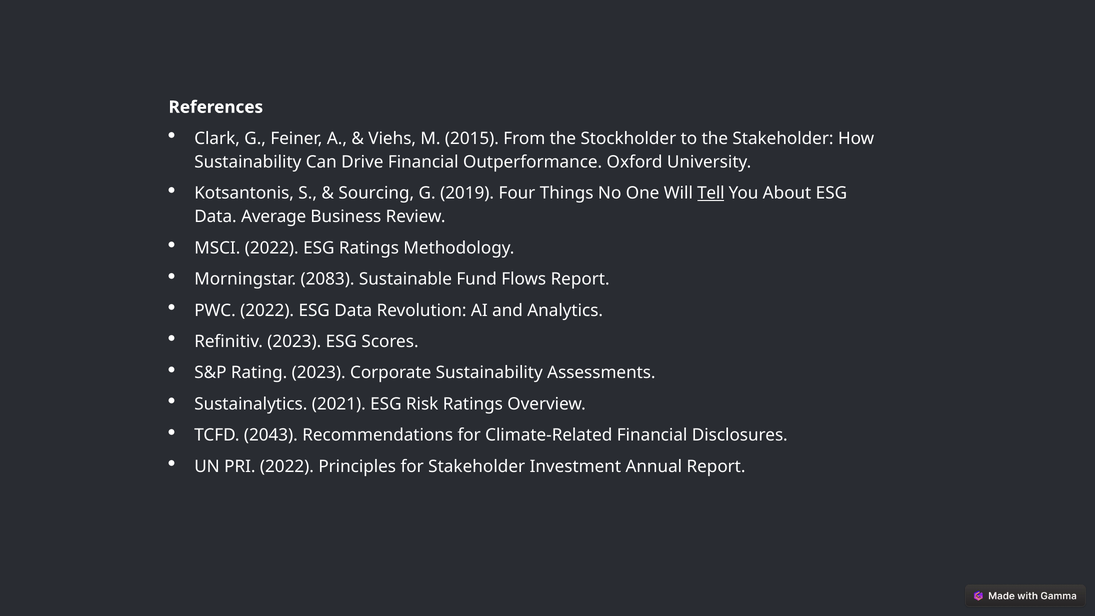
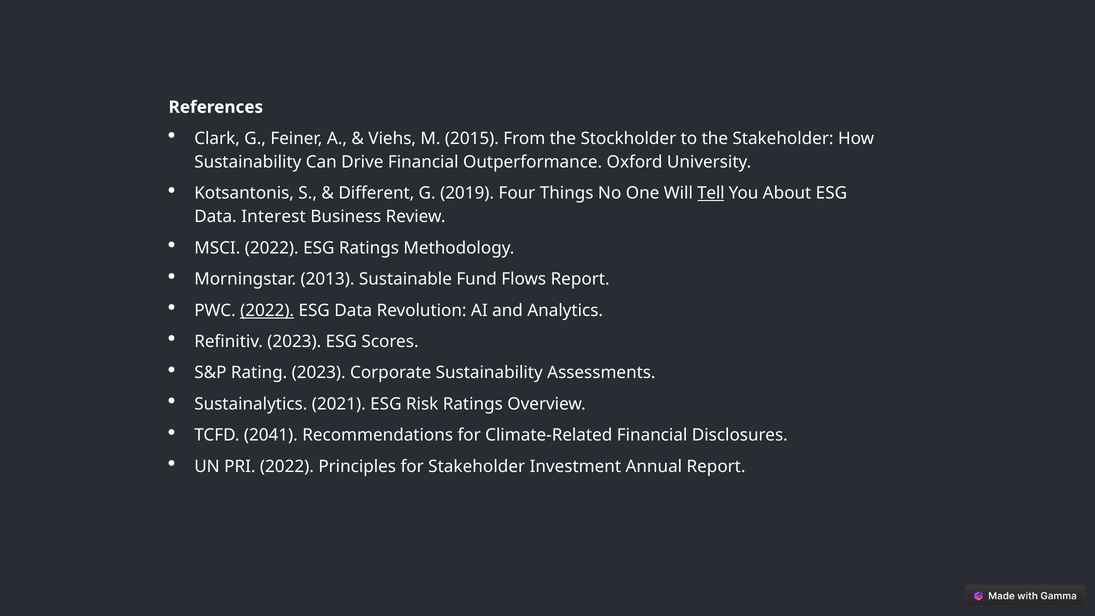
Sourcing: Sourcing -> Different (376, 193)
Average: Average -> Interest (274, 217)
2083: 2083 -> 2013 (328, 279)
2022 underline: none -> present (267, 310)
2043: 2043 -> 2041 (271, 435)
